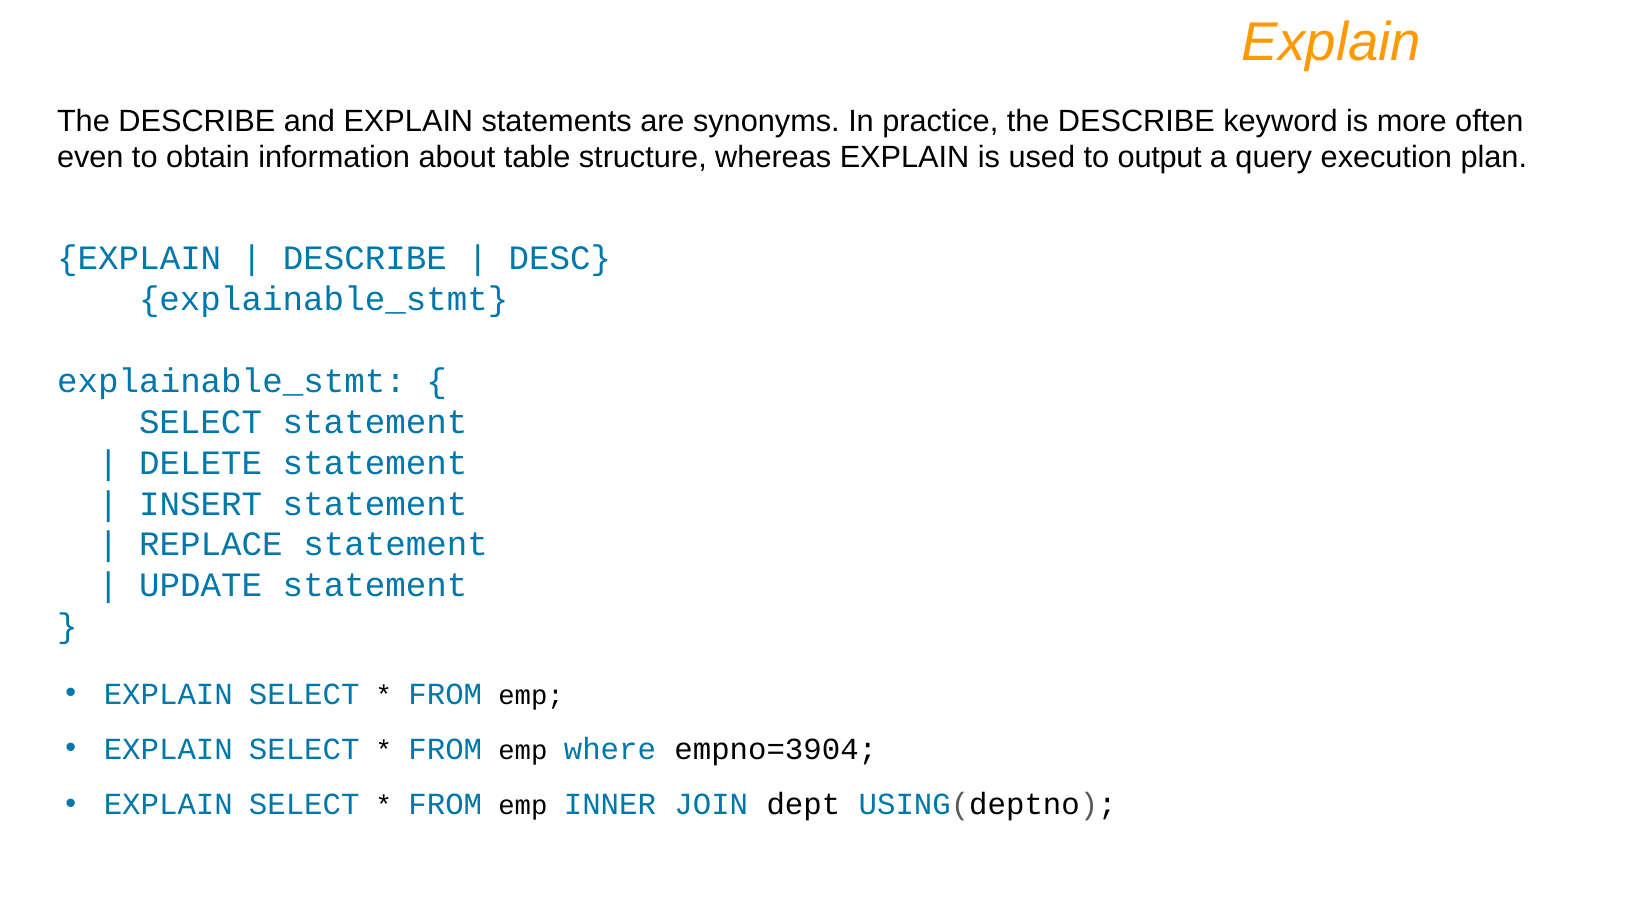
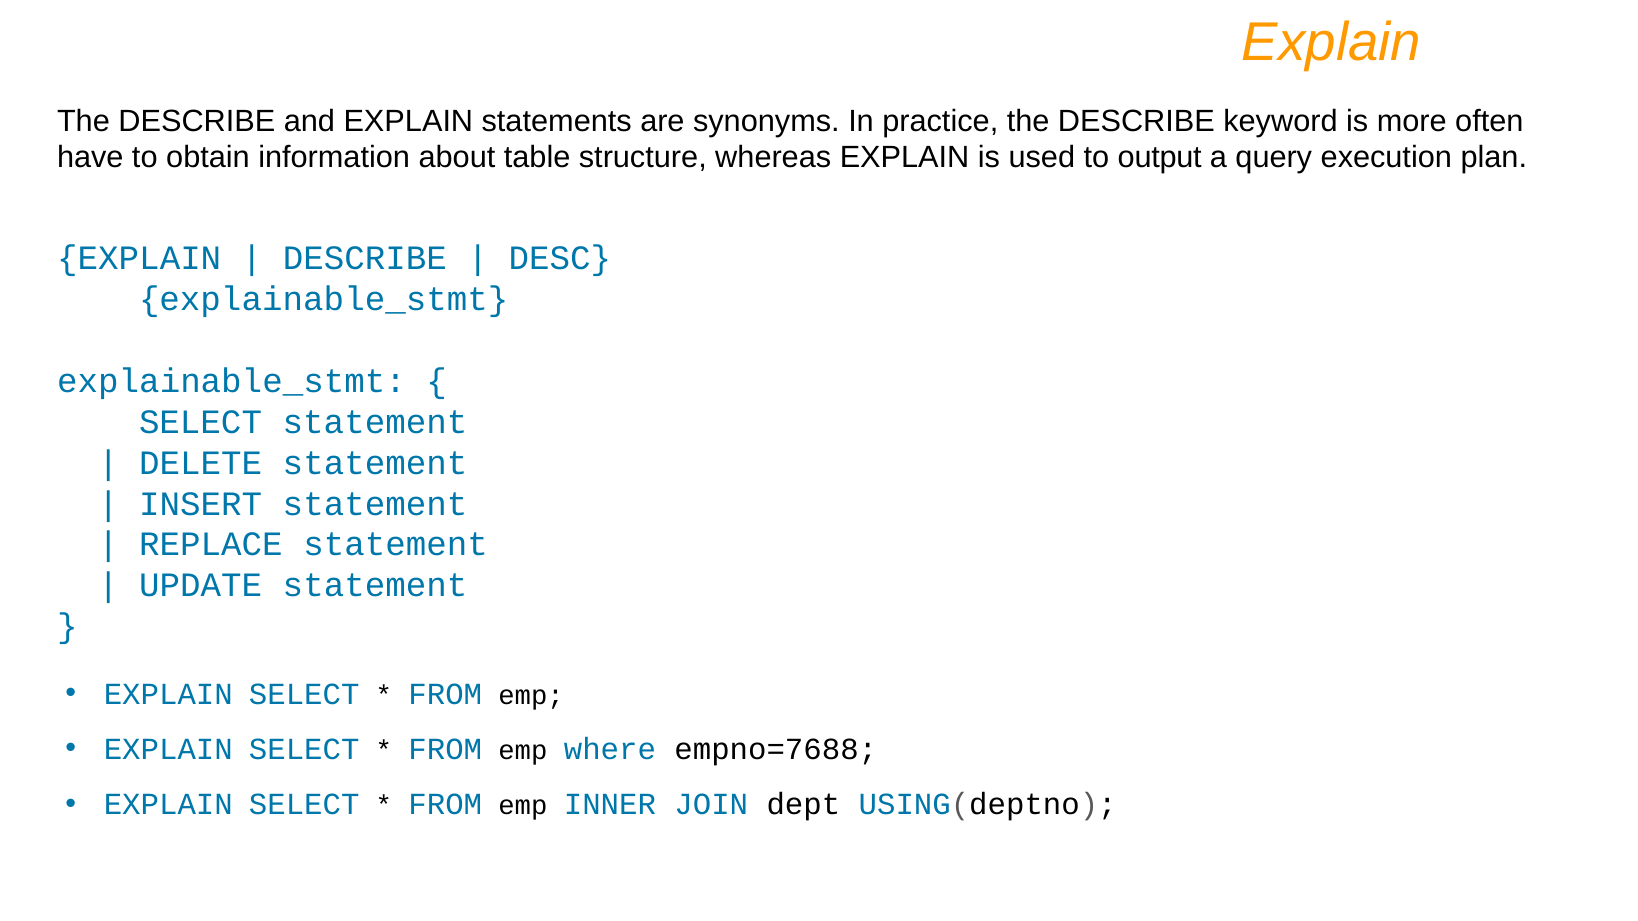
even: even -> have (90, 158)
empno=3904: empno=3904 -> empno=7688 (776, 750)
